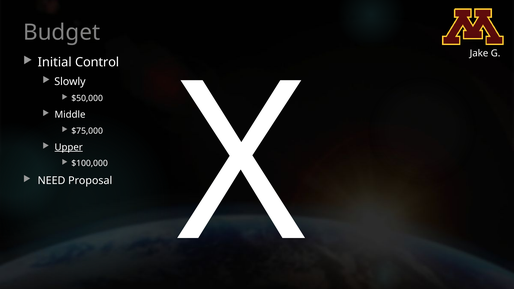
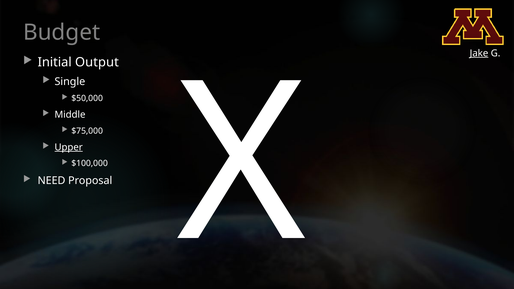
Jake underline: none -> present (479, 53)
Control: Control -> Output (97, 62)
Slowly: Slowly -> Single (70, 82)
